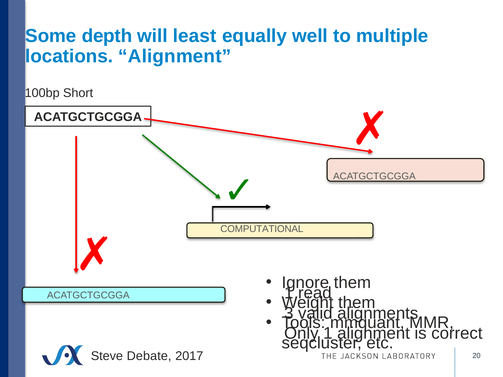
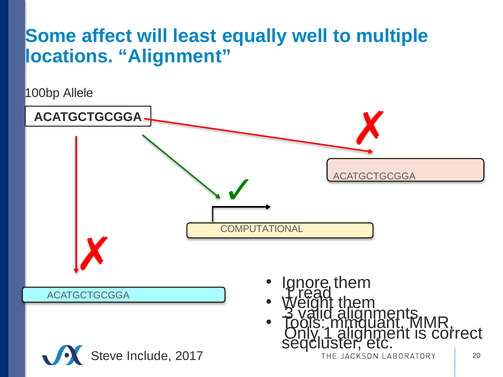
depth: depth -> affect (107, 36)
Short: Short -> Allele (78, 93)
Debate: Debate -> Include (149, 356)
